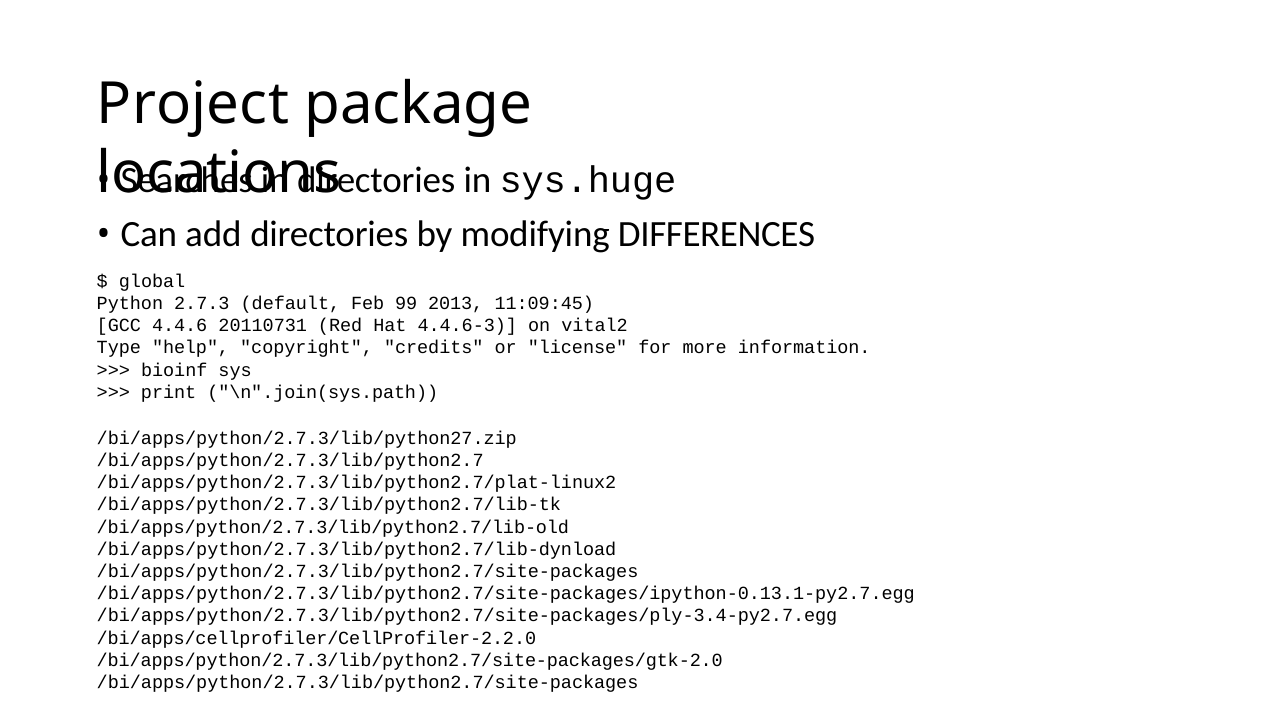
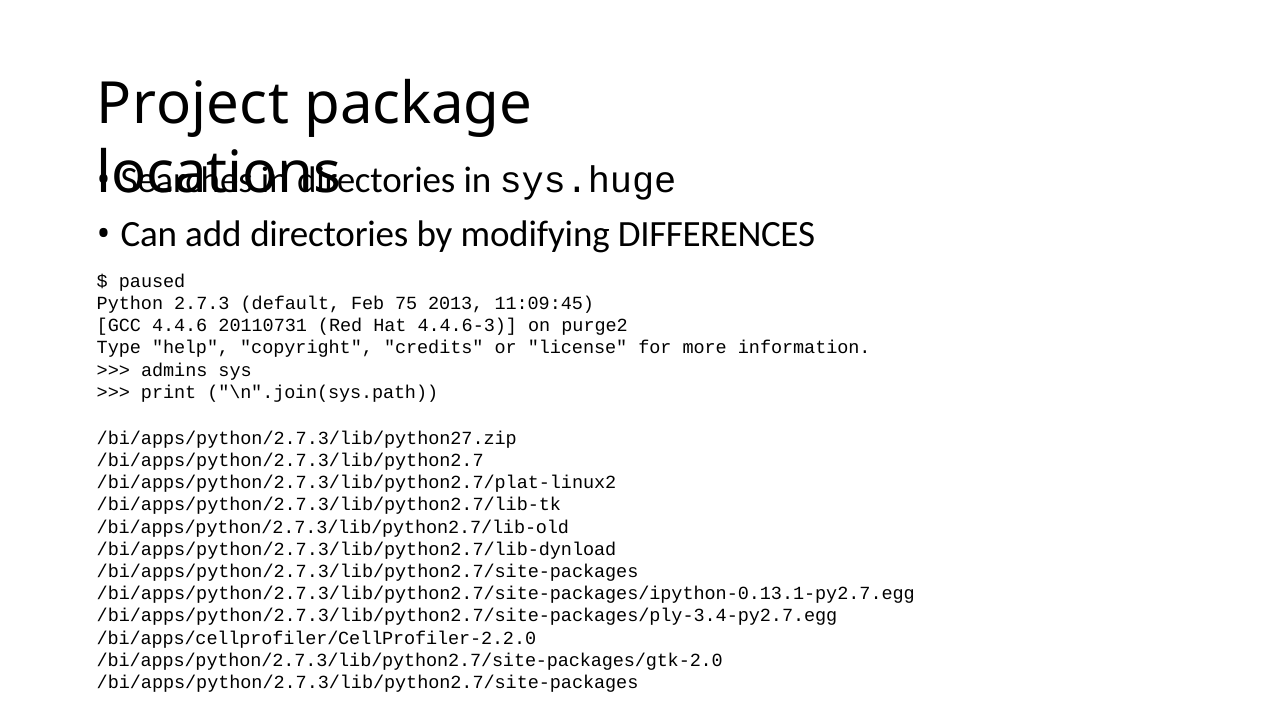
global: global -> paused (152, 281)
99: 99 -> 75 (406, 303)
vital2: vital2 -> purge2 (595, 326)
bioinf: bioinf -> admins (174, 370)
